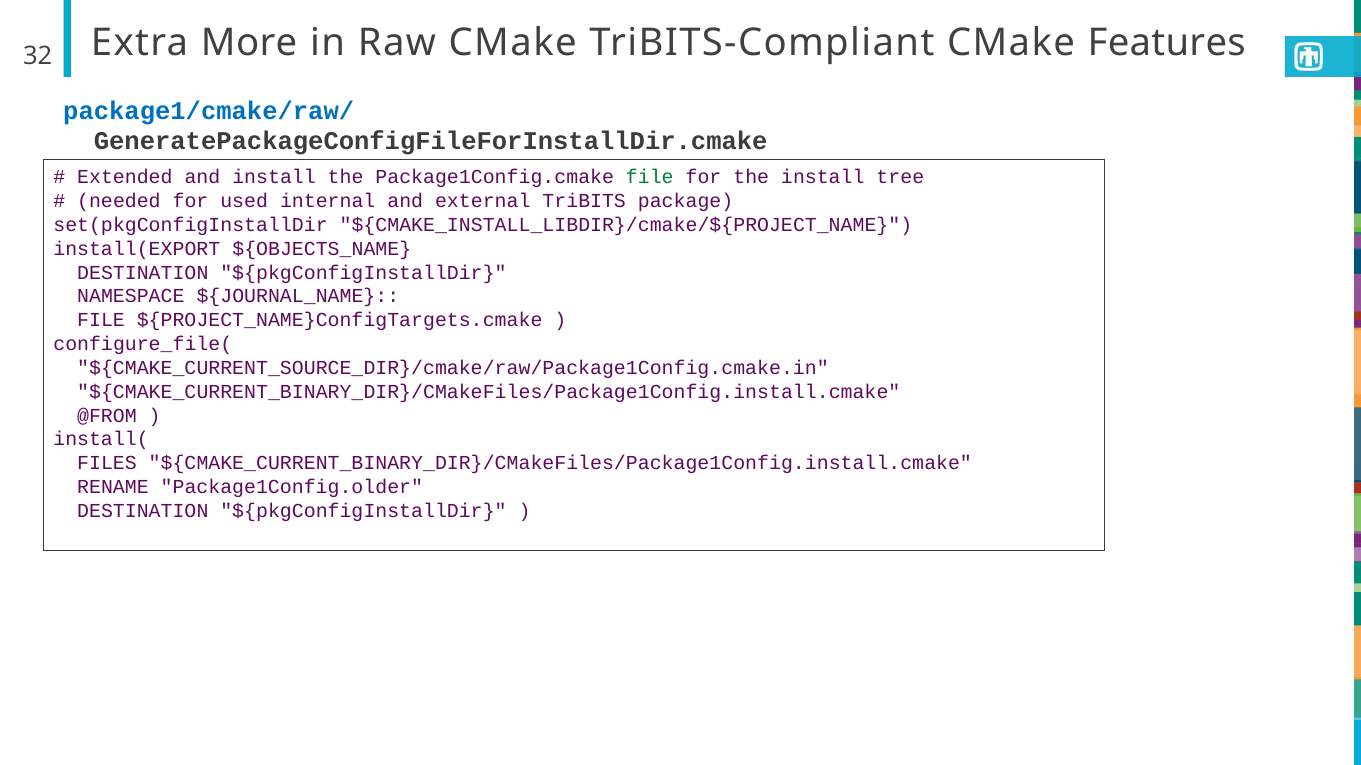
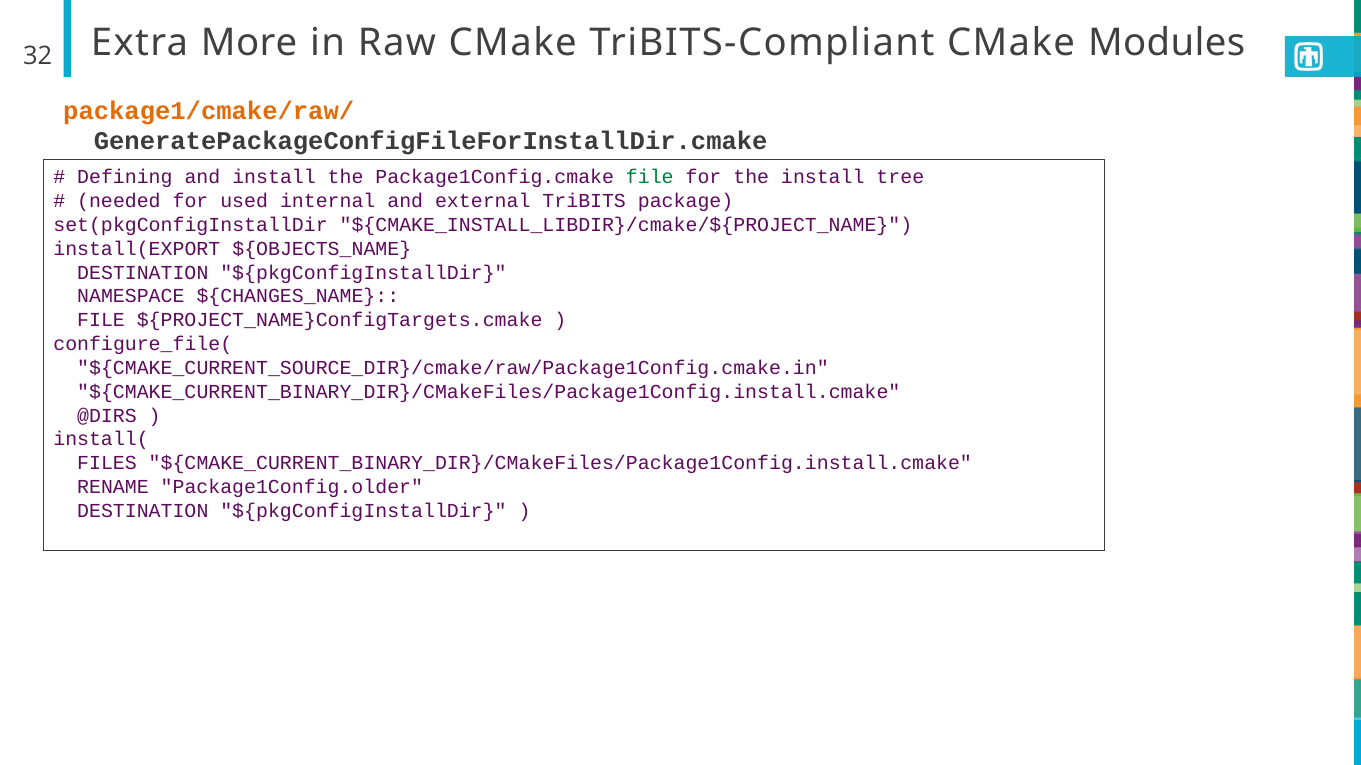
Features: Features -> Modules (1167, 43)
package1/cmake/raw/ colour: blue -> orange (209, 111)
Extended: Extended -> Defining (125, 177)
${JOURNAL_NAME: ${JOURNAL_NAME -> ${CHANGES_NAME (298, 297)
@FROM: @FROM -> @DIRS (107, 416)
